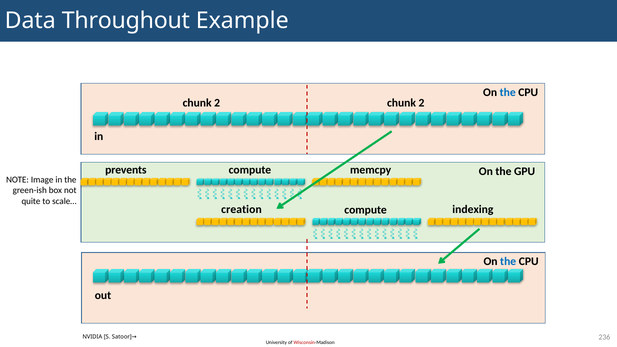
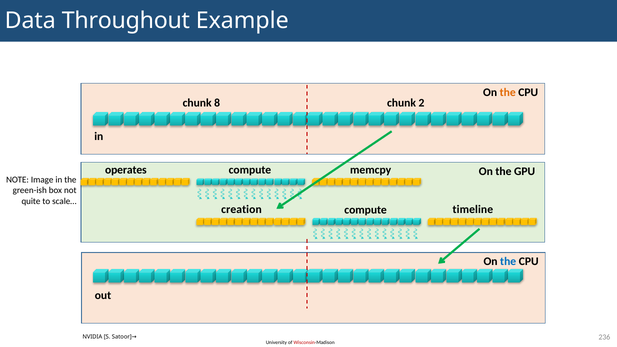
the colour: blue -> orange (508, 92)
2: 2 -> 8 (217, 103)
prevents: prevents -> operates (126, 170)
indexing: indexing -> timeline (473, 210)
